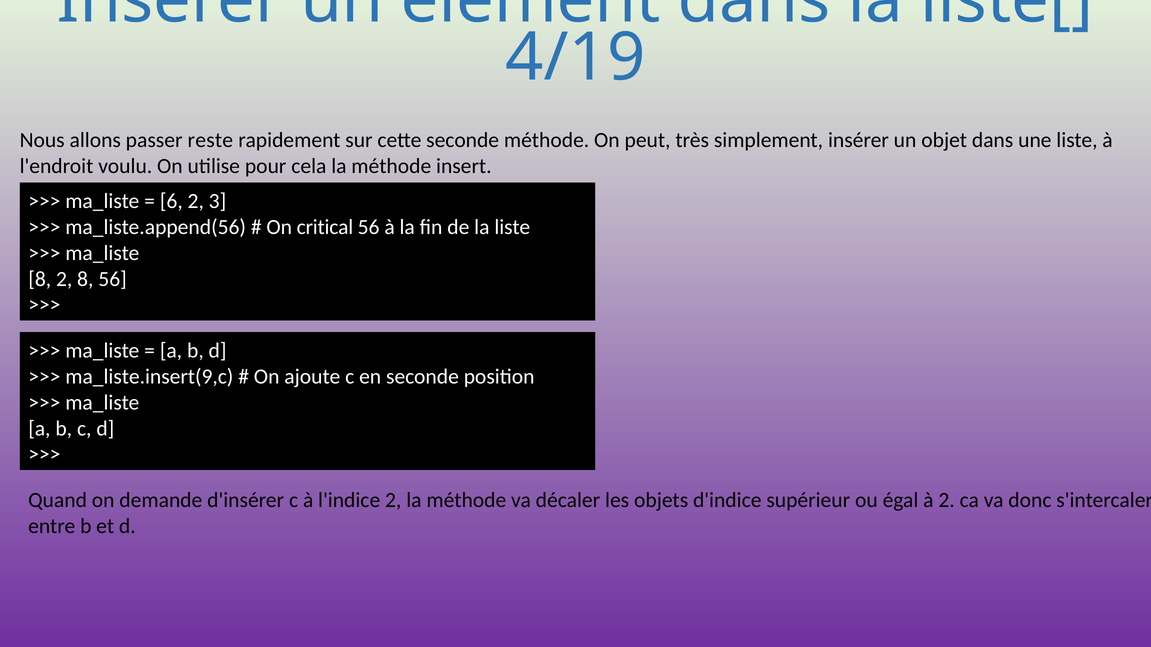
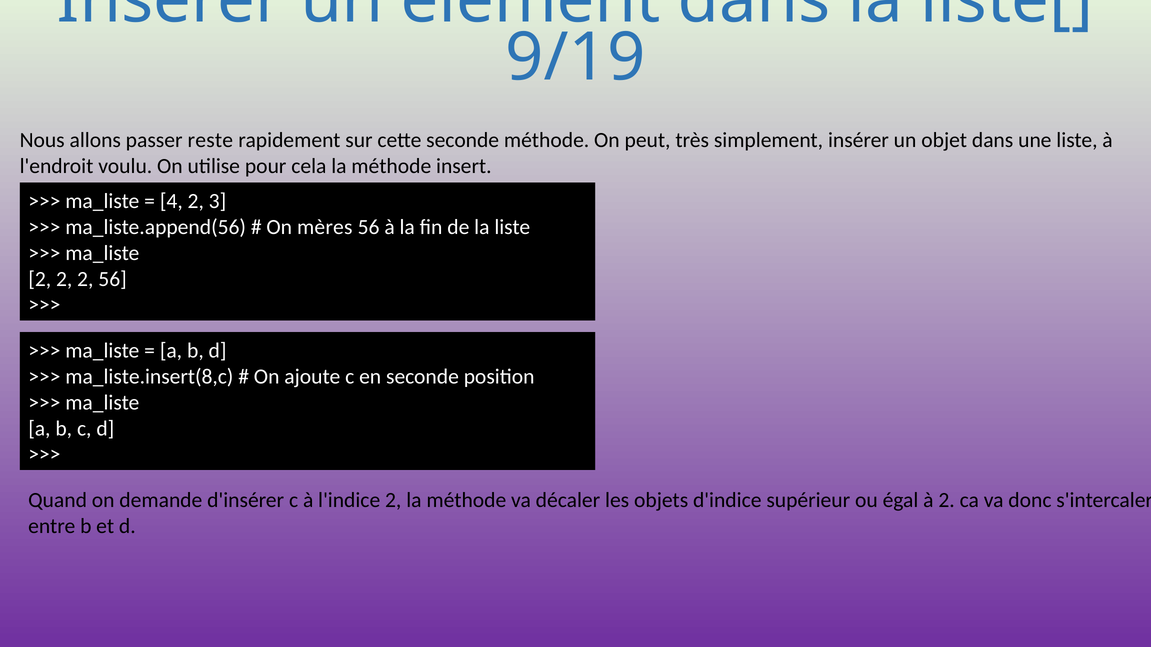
4/19: 4/19 -> 9/19 (575, 58)
6: 6 -> 4 (171, 201)
critical: critical -> mères (325, 227)
8: 8 -> 2 (40, 279)
8: 8 -> 2 (85, 279)
ma_liste.insert(9,c: ma_liste.insert(9,c -> ma_liste.insert(8,c (149, 377)
